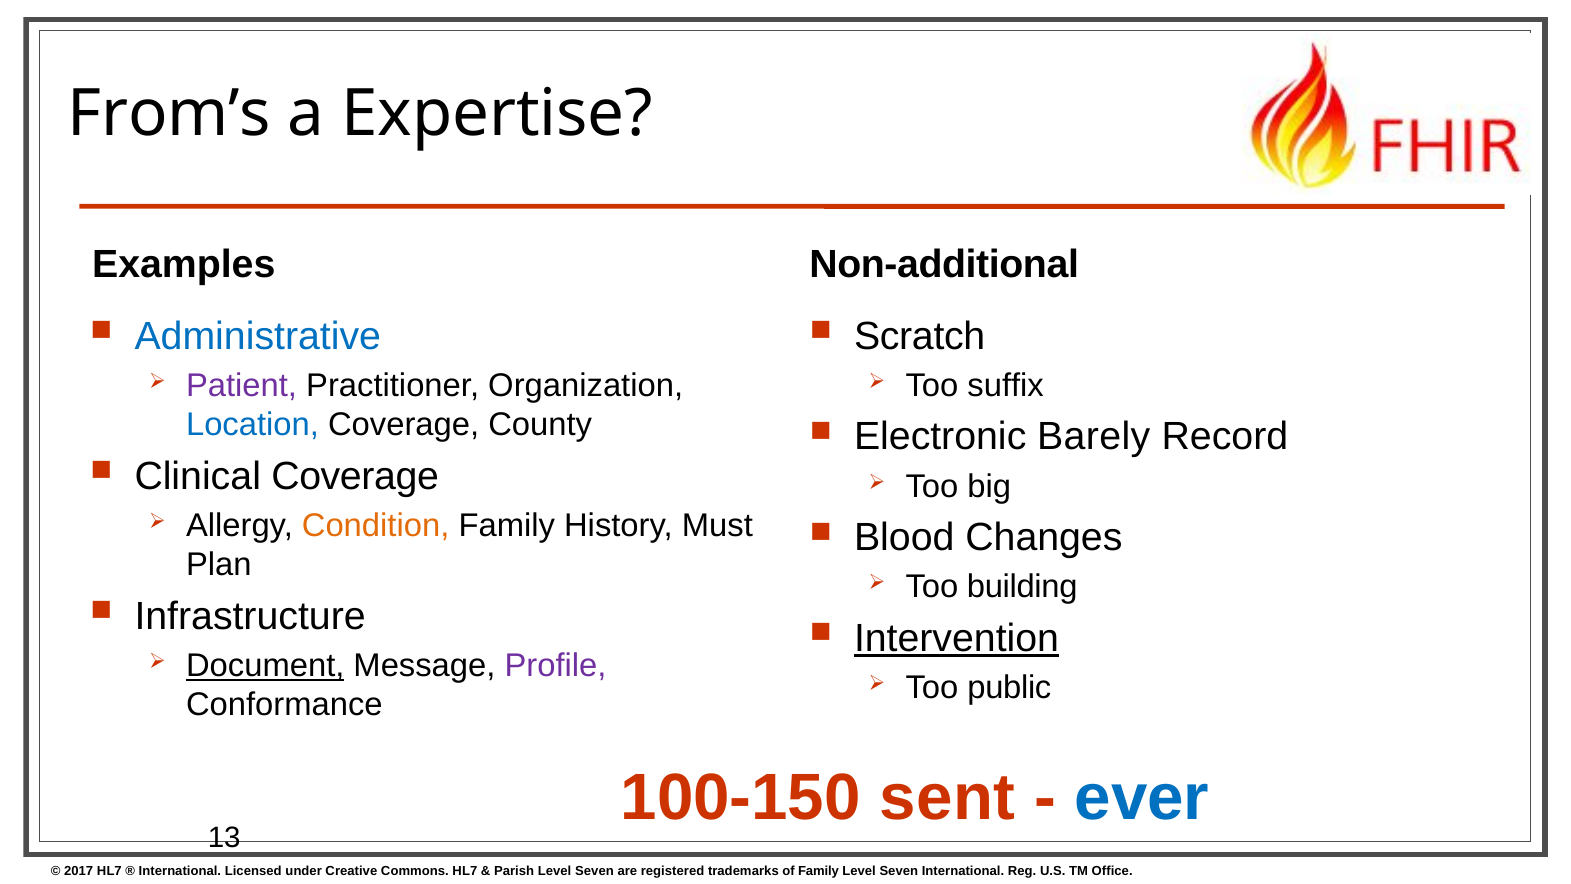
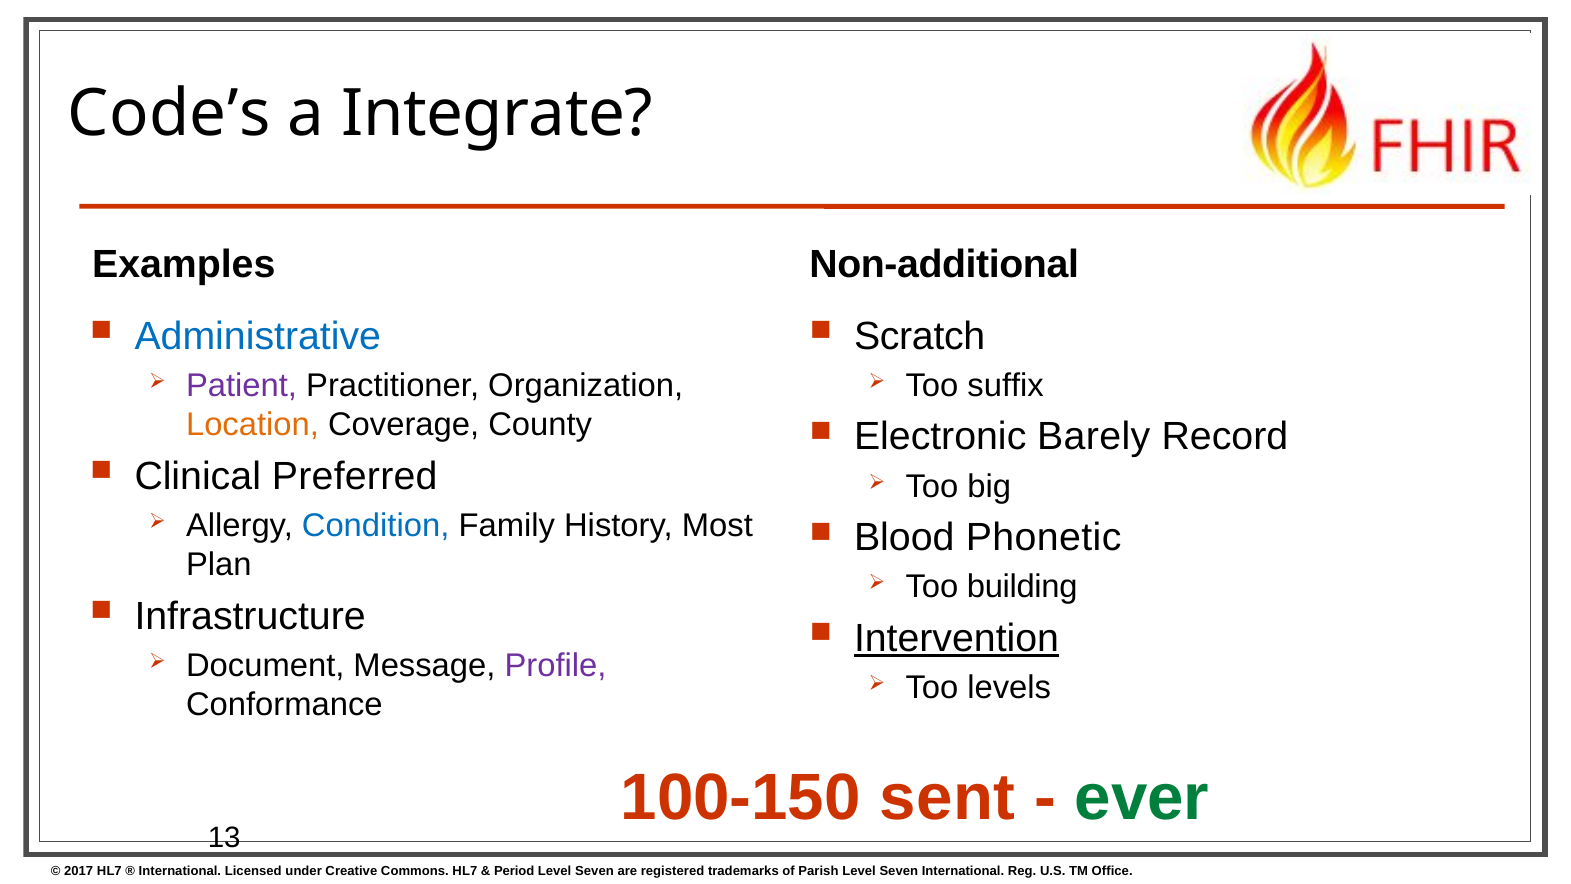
From’s: From’s -> Code’s (169, 114)
Expertise: Expertise -> Integrate (497, 114)
Location colour: blue -> orange (252, 425)
Clinical Coverage: Coverage -> Preferred (355, 476)
Condition colour: orange -> blue (376, 525)
Must: Must -> Most (717, 525)
Changes: Changes -> Phonetic (1044, 538)
Document underline: present -> none (265, 666)
public: public -> levels (1009, 688)
ever colour: blue -> green (1142, 798)
Parish: Parish -> Period (514, 871)
Family: Family -> Parish (818, 871)
